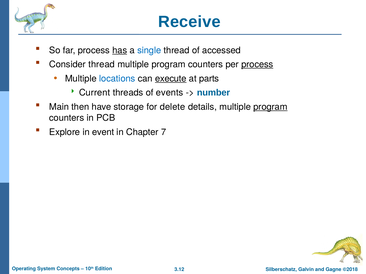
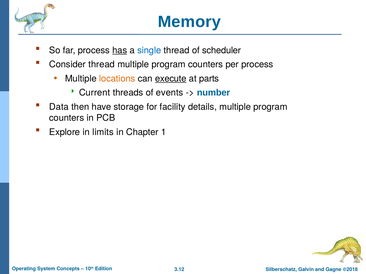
Receive: Receive -> Memory (189, 22)
accessed: accessed -> scheduler (222, 50)
process underline: present -> none (257, 65)
locations colour: blue -> orange (117, 79)
Main: Main -> Data (59, 107)
delete: delete -> facility (173, 107)
program underline: present -> none (270, 107)
event: event -> limits (103, 132)
7: 7 -> 1 (164, 132)
